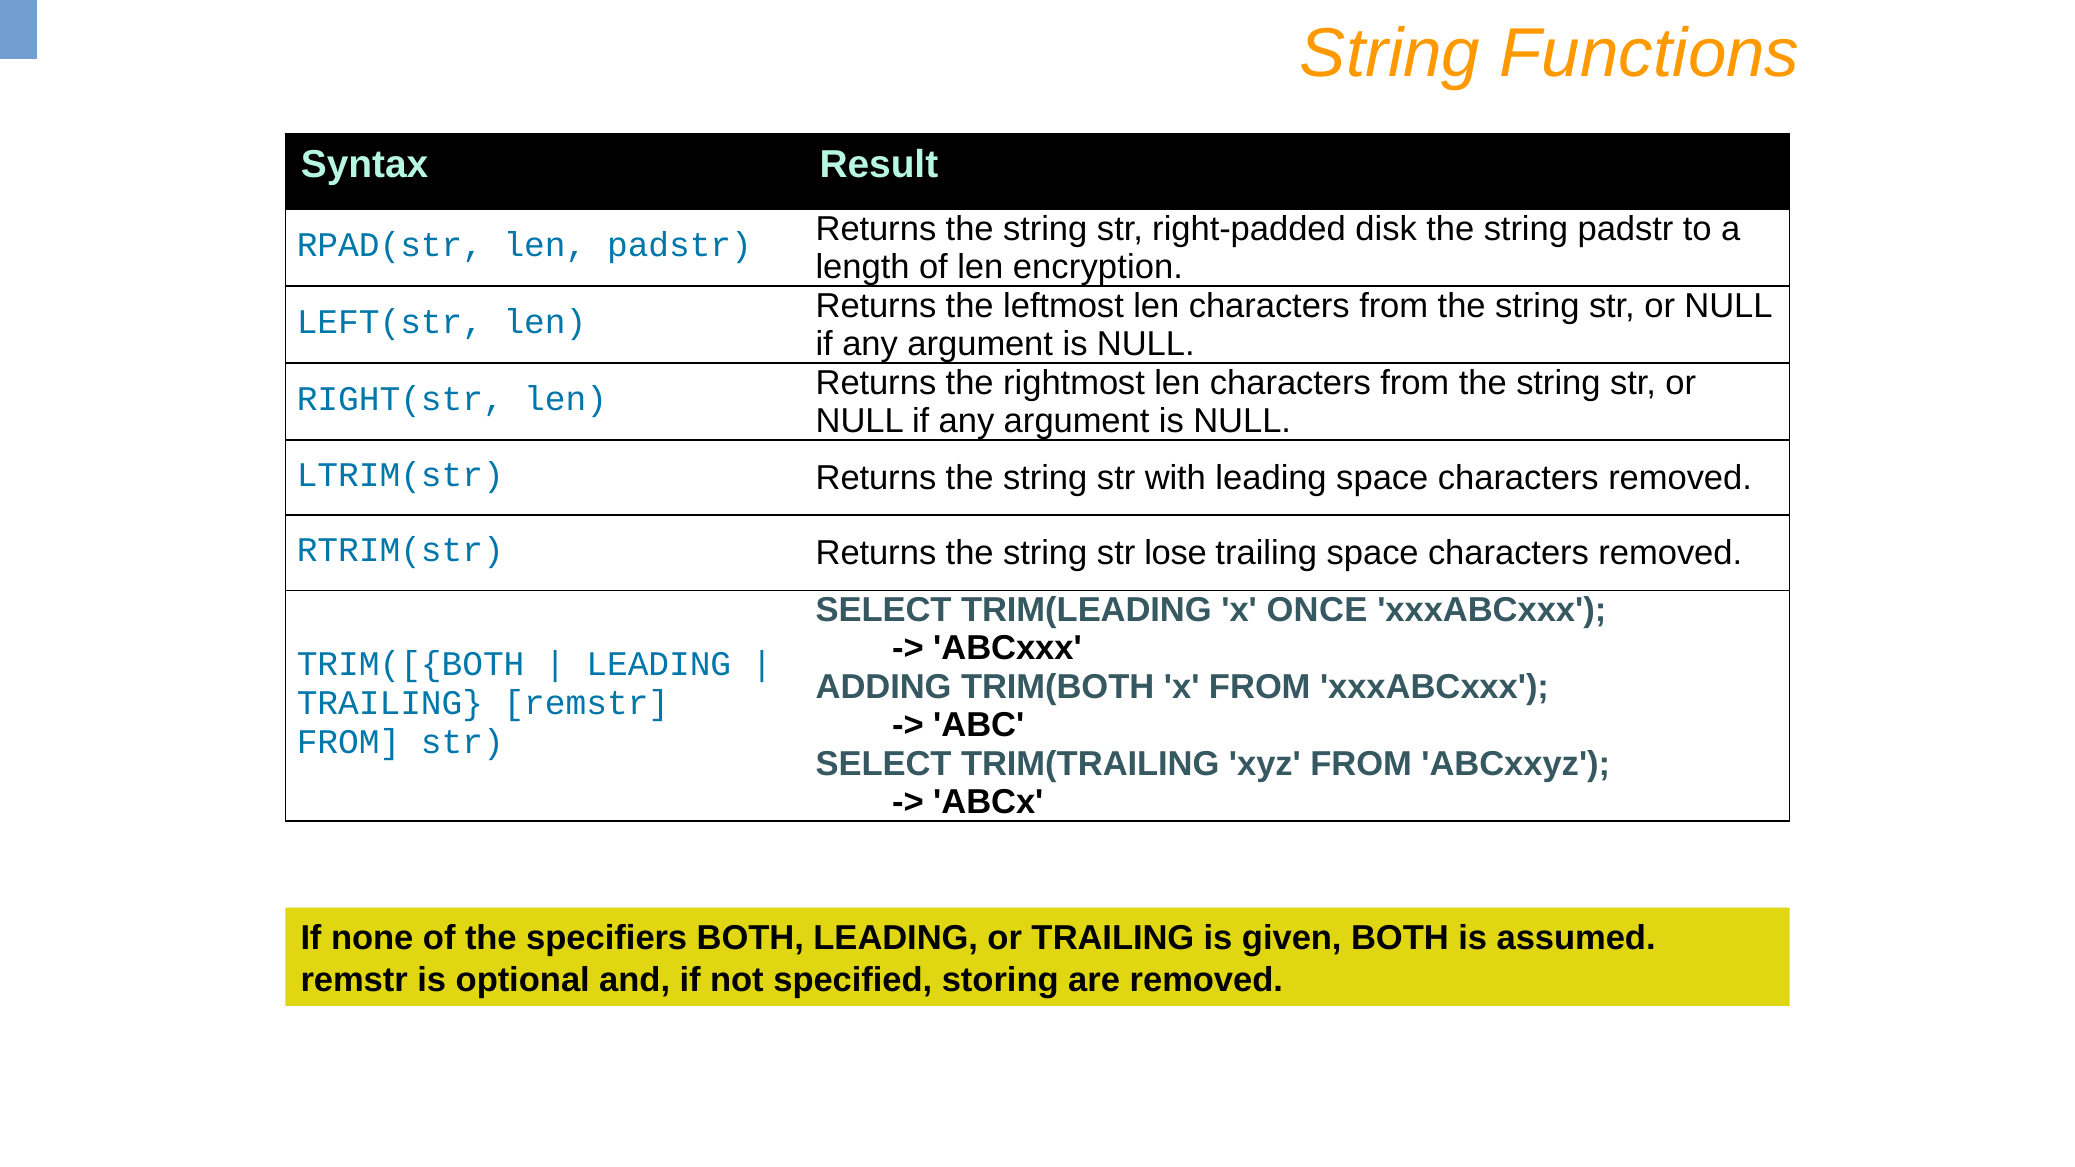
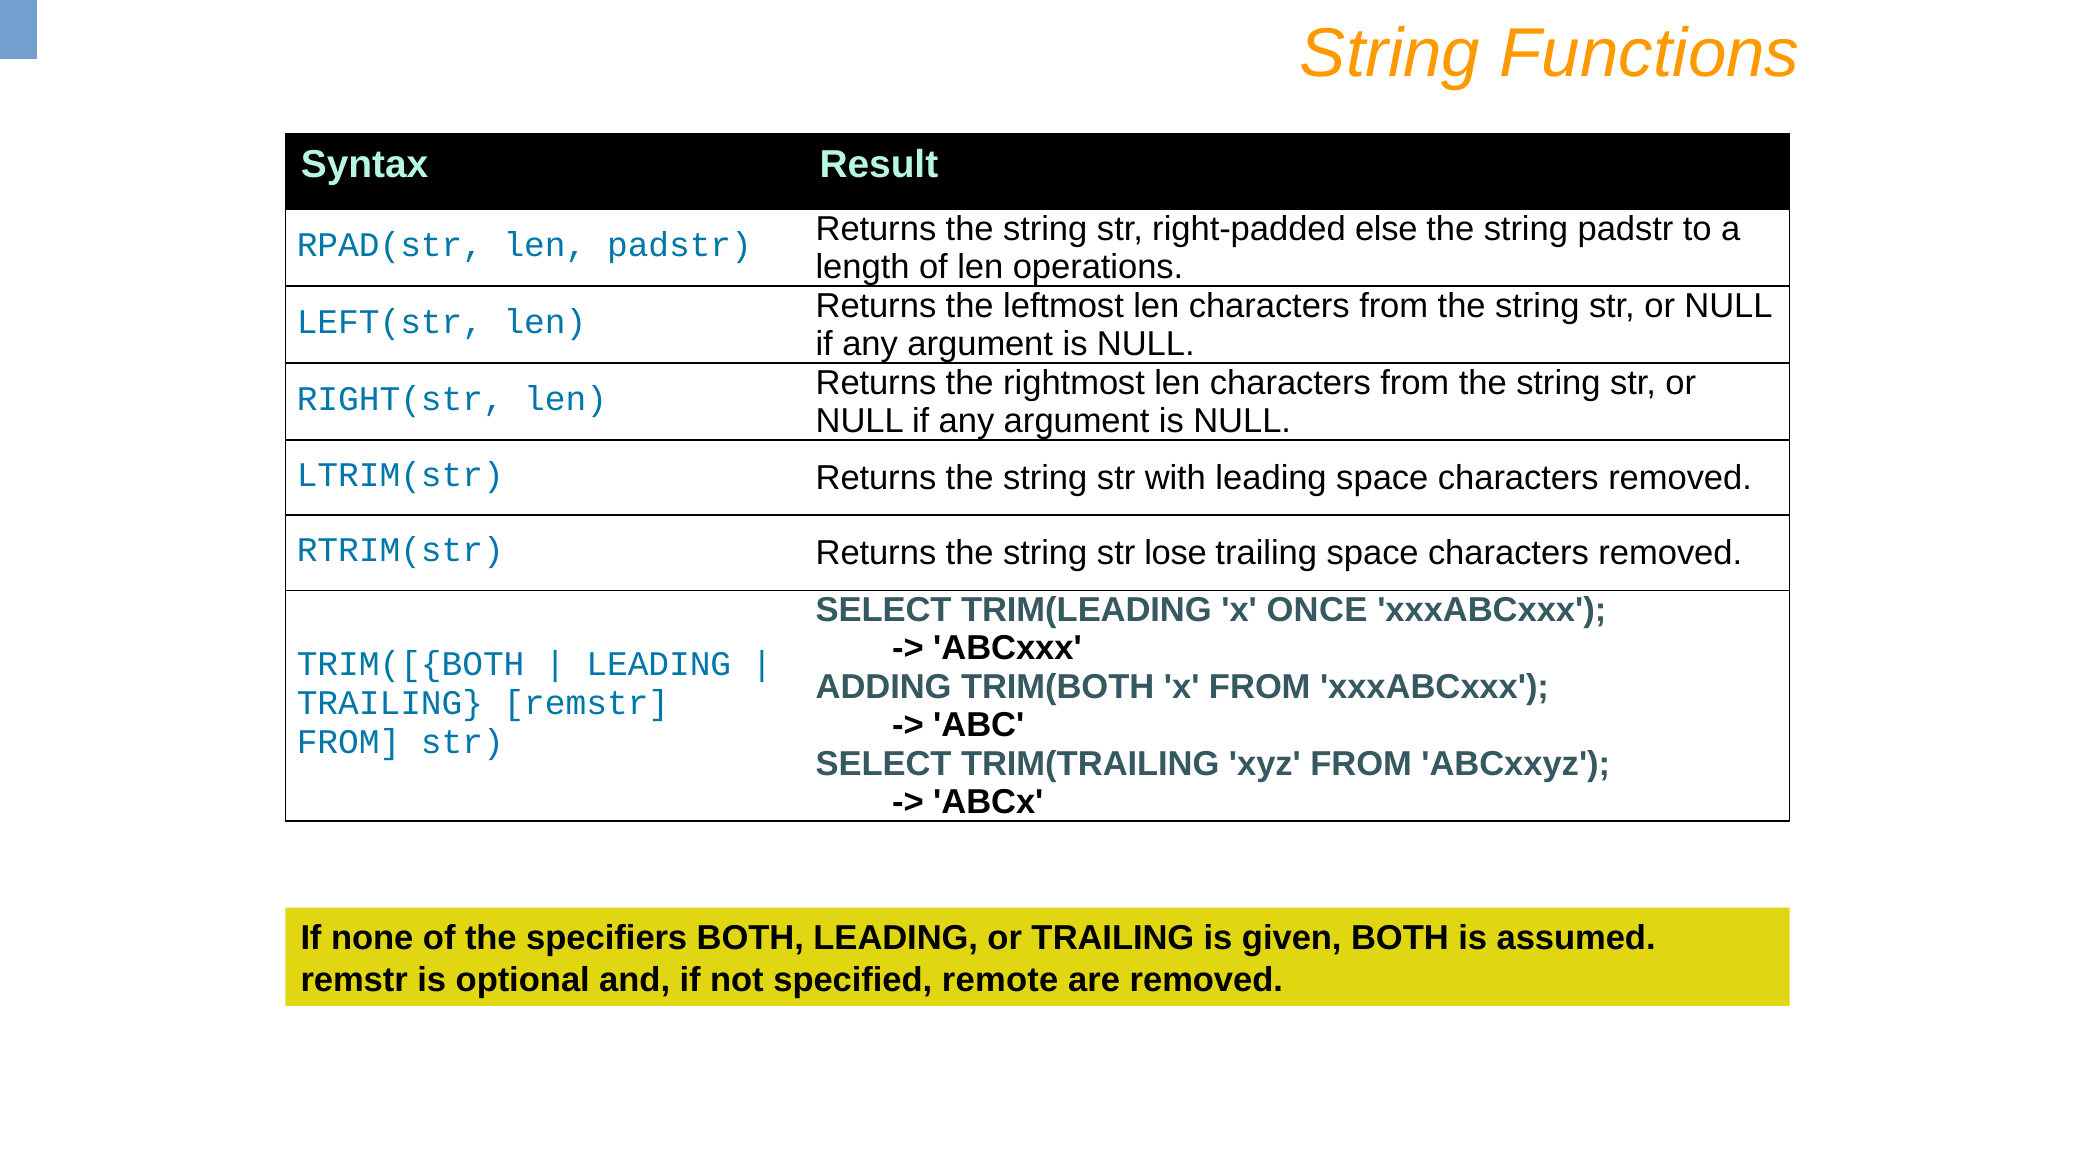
disk: disk -> else (1386, 229)
encryption: encryption -> operations (1098, 267)
storing: storing -> remote (1000, 980)
